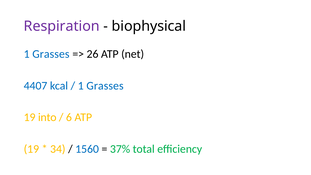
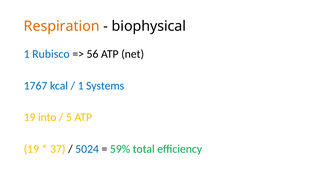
Respiration colour: purple -> orange (62, 26)
Grasses: Grasses -> Rubisco (51, 54)
26: 26 -> 56 (93, 54)
4407: 4407 -> 1767 (36, 86)
Grasses: Grasses -> Systems (105, 86)
6: 6 -> 5 (69, 117)
34: 34 -> 37 (58, 149)
1560: 1560 -> 5024 (87, 149)
37%: 37% -> 59% (120, 149)
